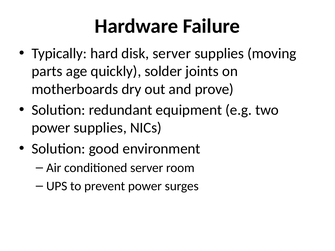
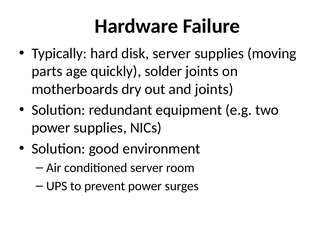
and prove: prove -> joints (214, 89)
